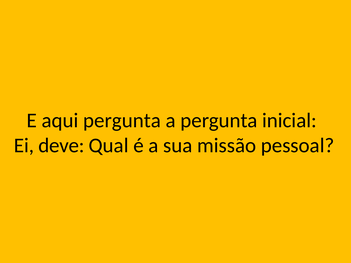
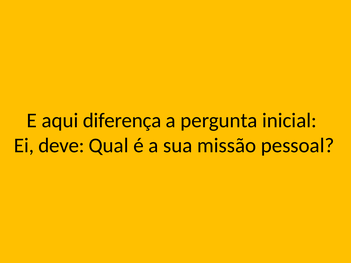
aqui pergunta: pergunta -> diferença (122, 120)
